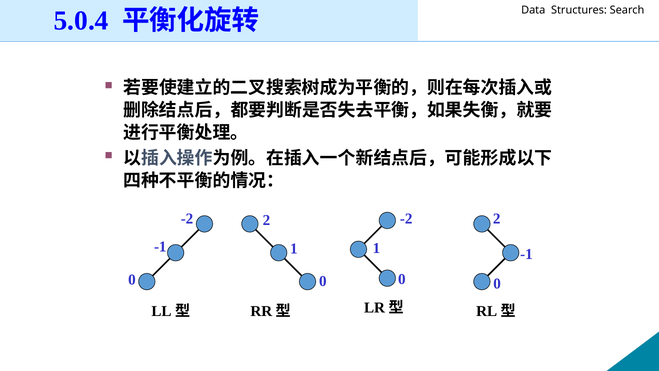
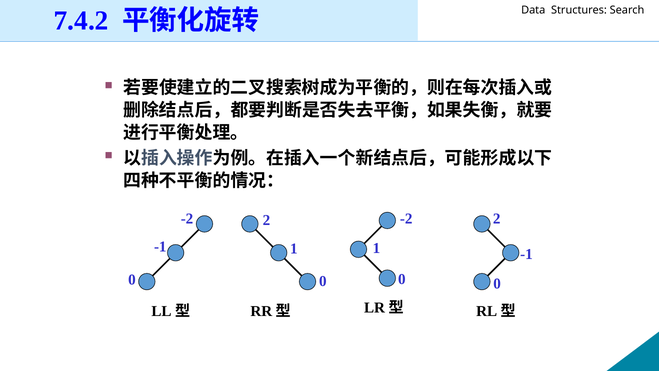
5.0.4: 5.0.4 -> 7.4.2 (81, 20)
